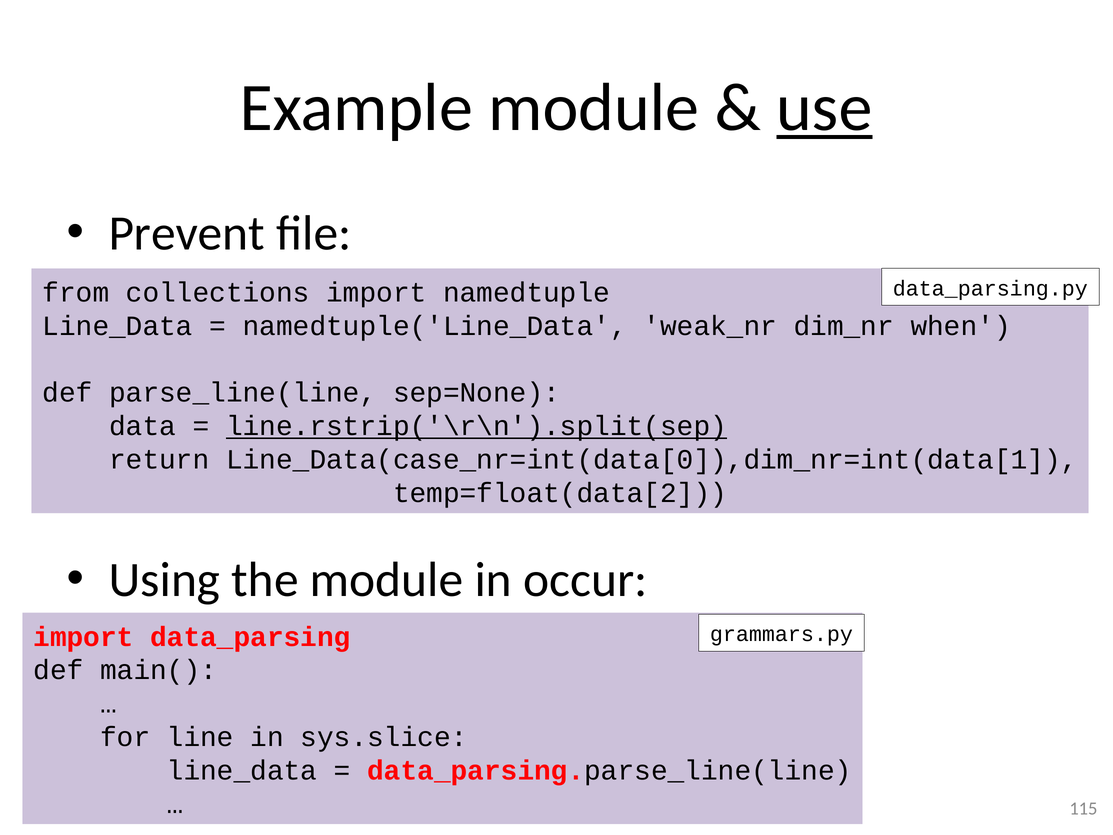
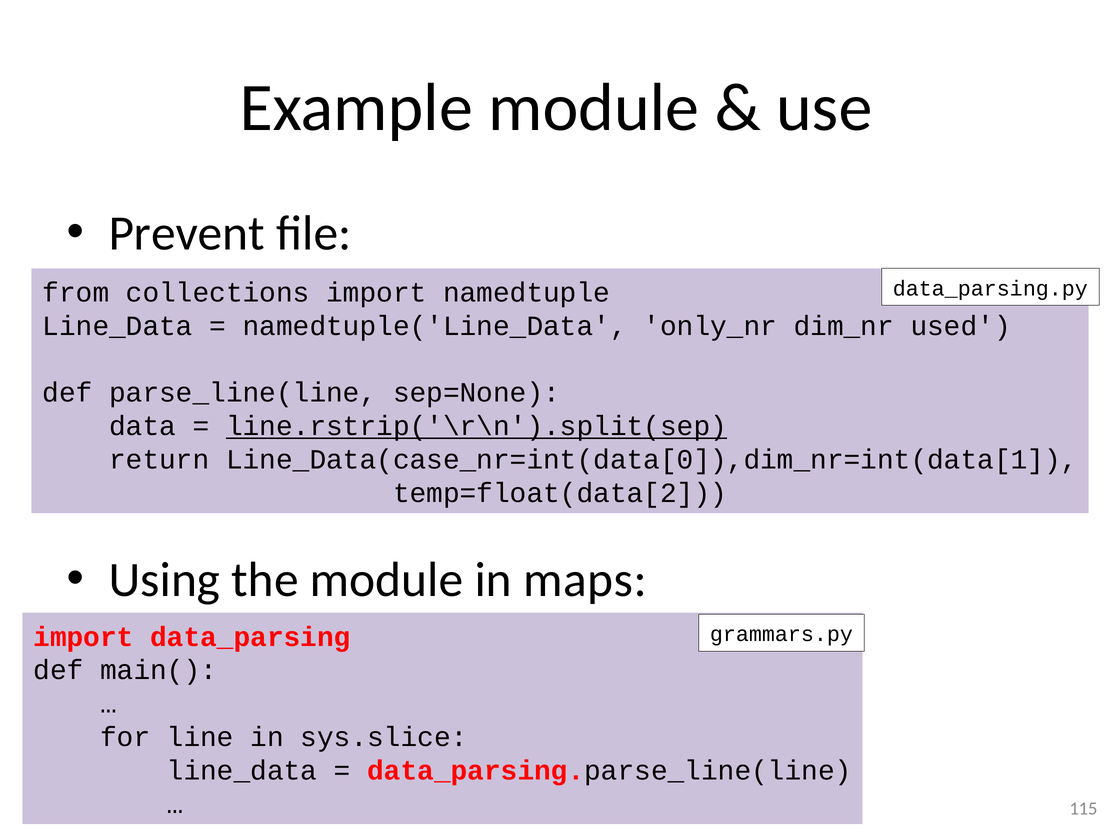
use underline: present -> none (824, 108)
weak_nr: weak_nr -> only_nr (710, 326)
when: when -> used (961, 326)
occur: occur -> maps (585, 580)
